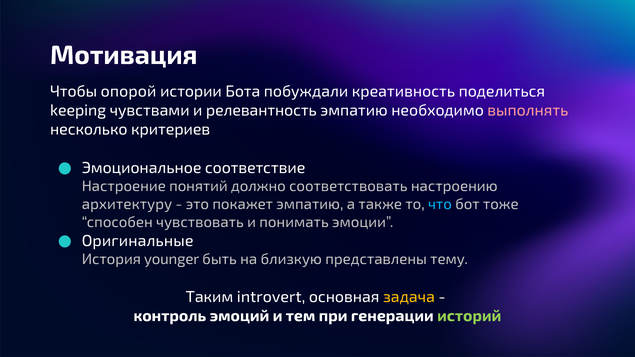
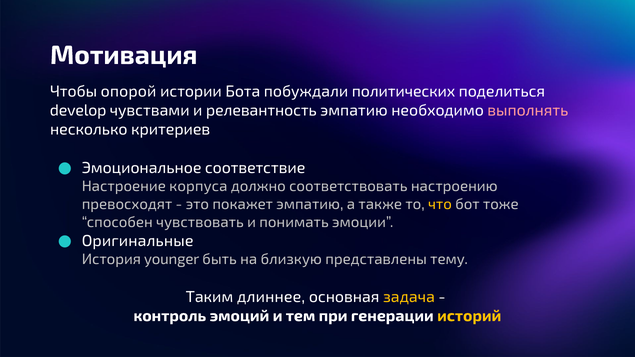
креативность: креативность -> политических (404, 92)
keeping: keeping -> develop (78, 111)
понятий: понятий -> корпуса (198, 186)
архитектуру: архитектуру -> превосходят (127, 204)
что colour: light blue -> yellow (440, 204)
introvert: introvert -> длиннее (271, 297)
историй colour: light green -> yellow (469, 316)
